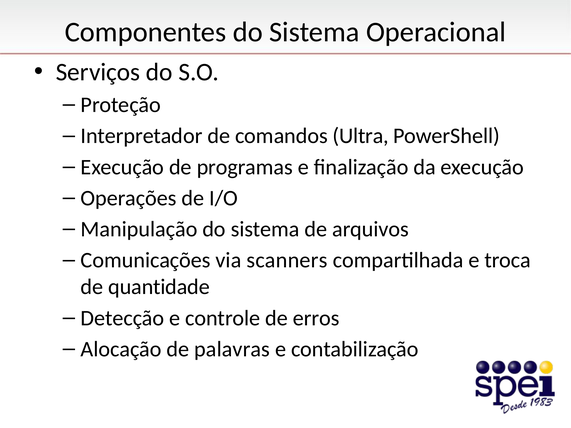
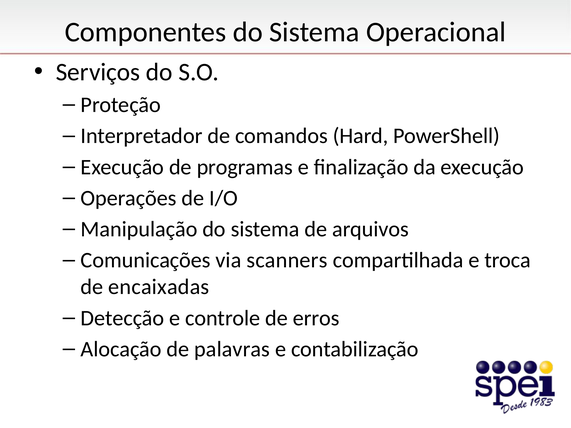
Ultra: Ultra -> Hard (361, 136)
quantidade: quantidade -> encaixadas (159, 287)
